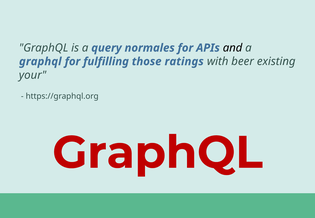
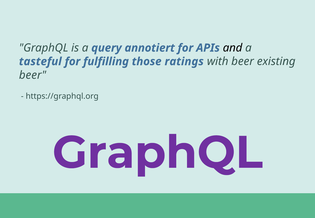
normales: normales -> annotiert (150, 48)
graphql: graphql -> tasteful (40, 61)
your: your -> beer (33, 75)
GraphQL colour: red -> purple (158, 153)
